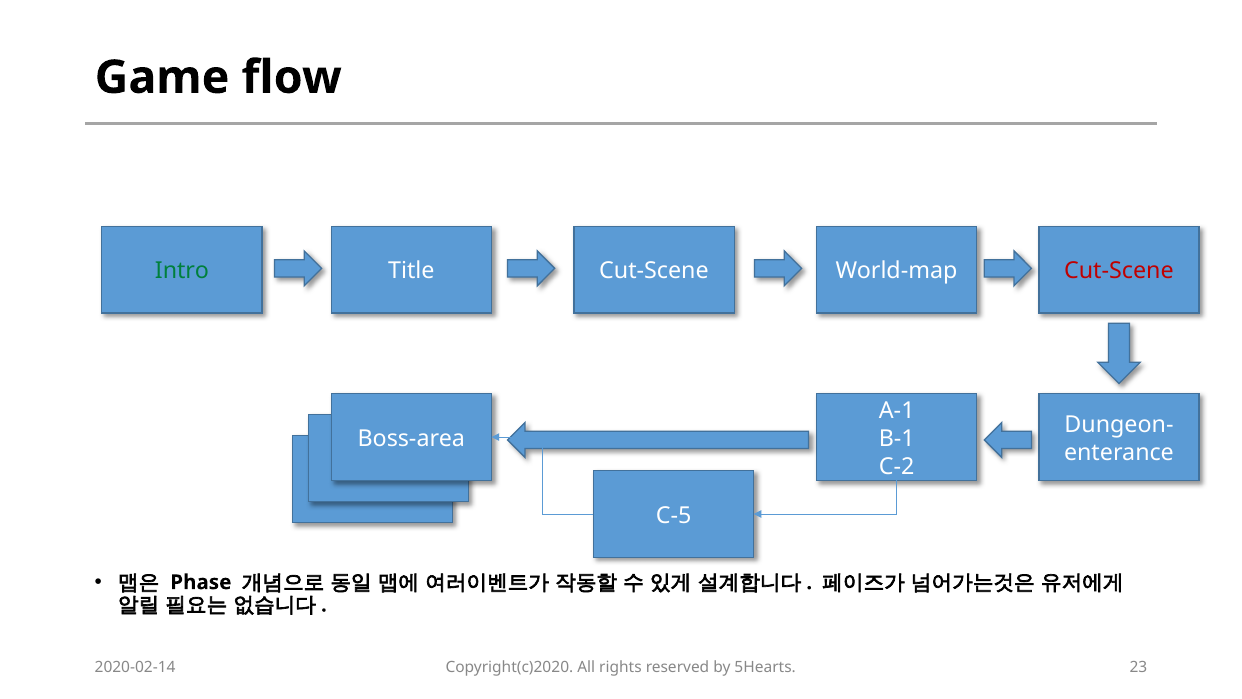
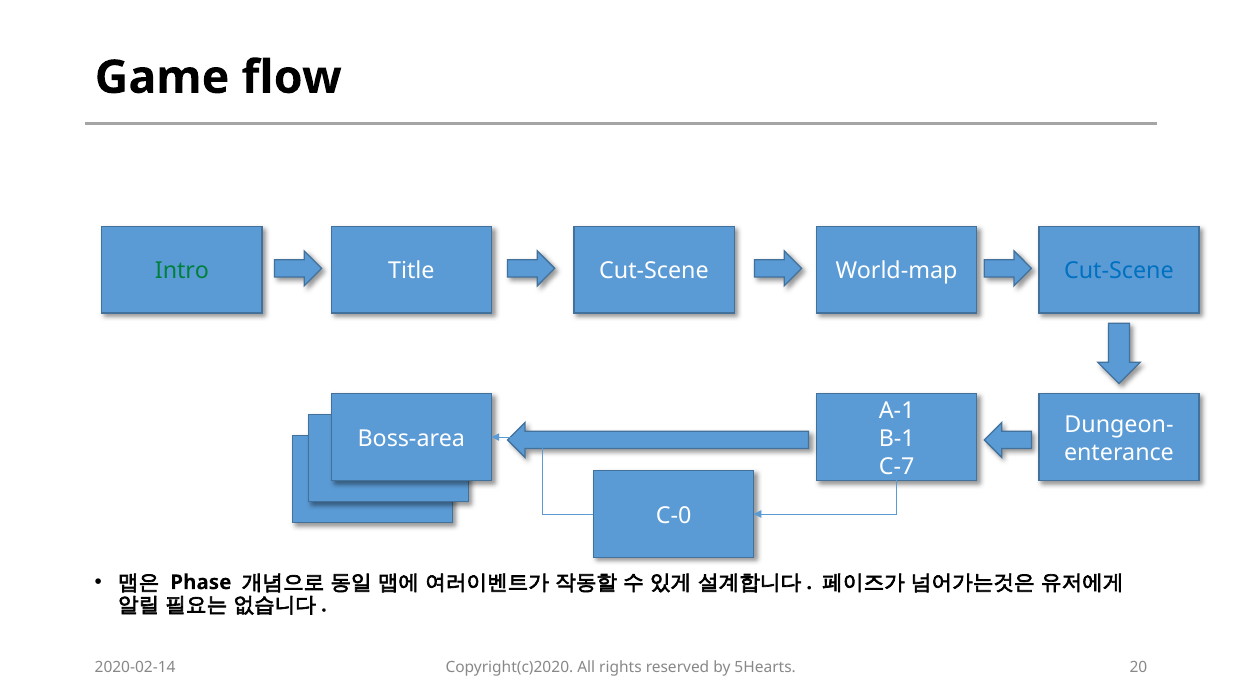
Cut-Scene colour: red -> blue (1119, 271)
C-2: C-2 -> C-7 (897, 466)
C-5: C-5 -> C-0 (674, 515)
23: 23 -> 20 (1138, 667)
